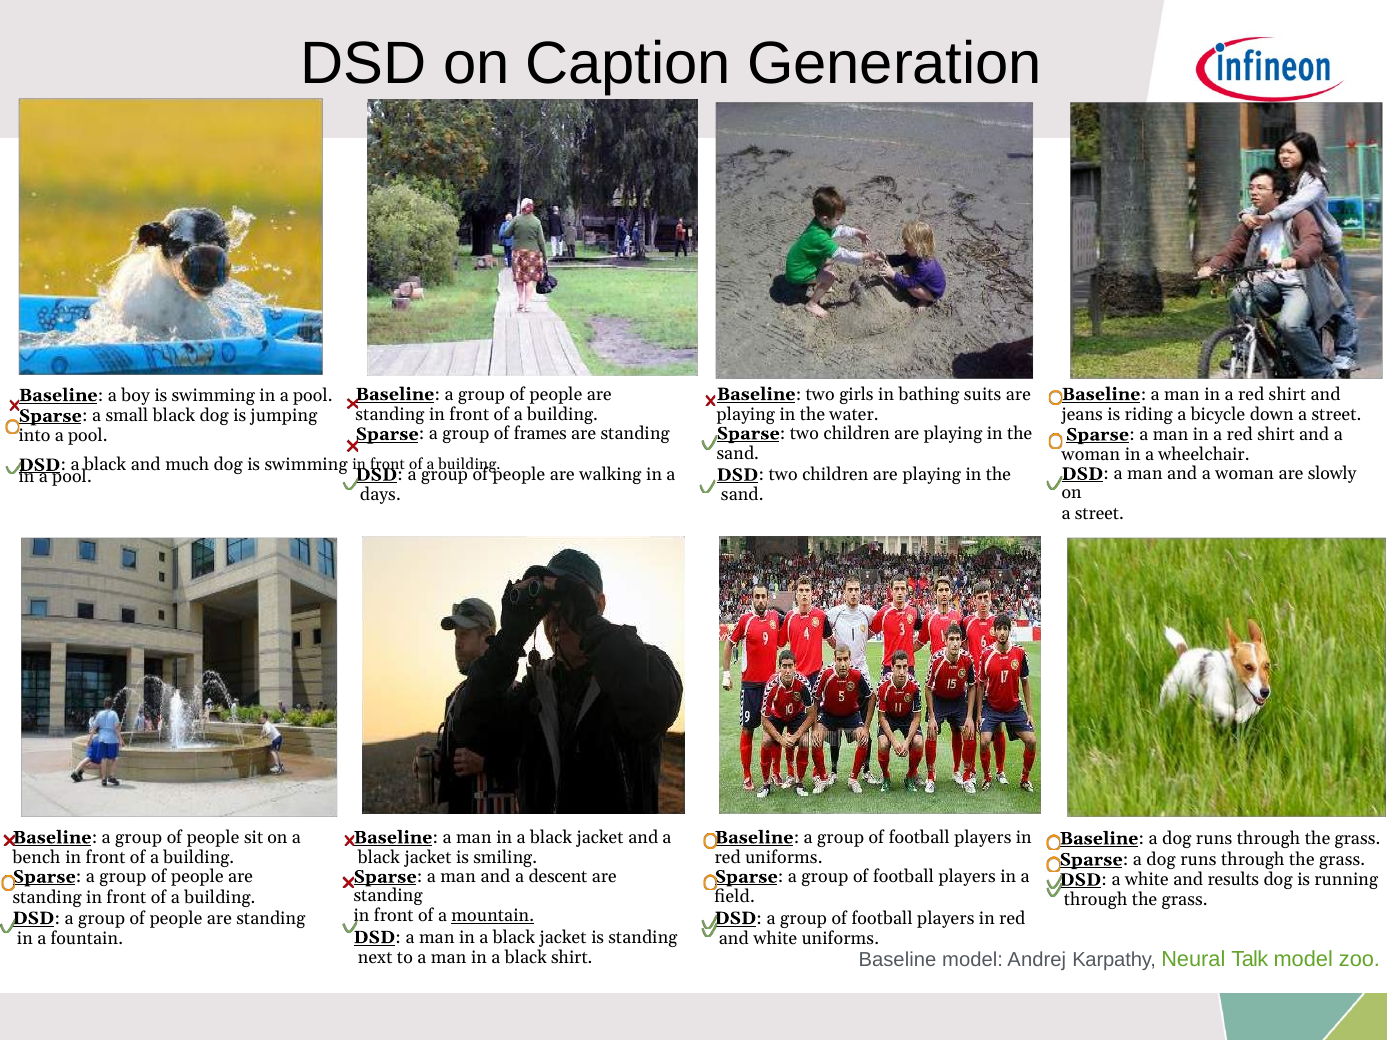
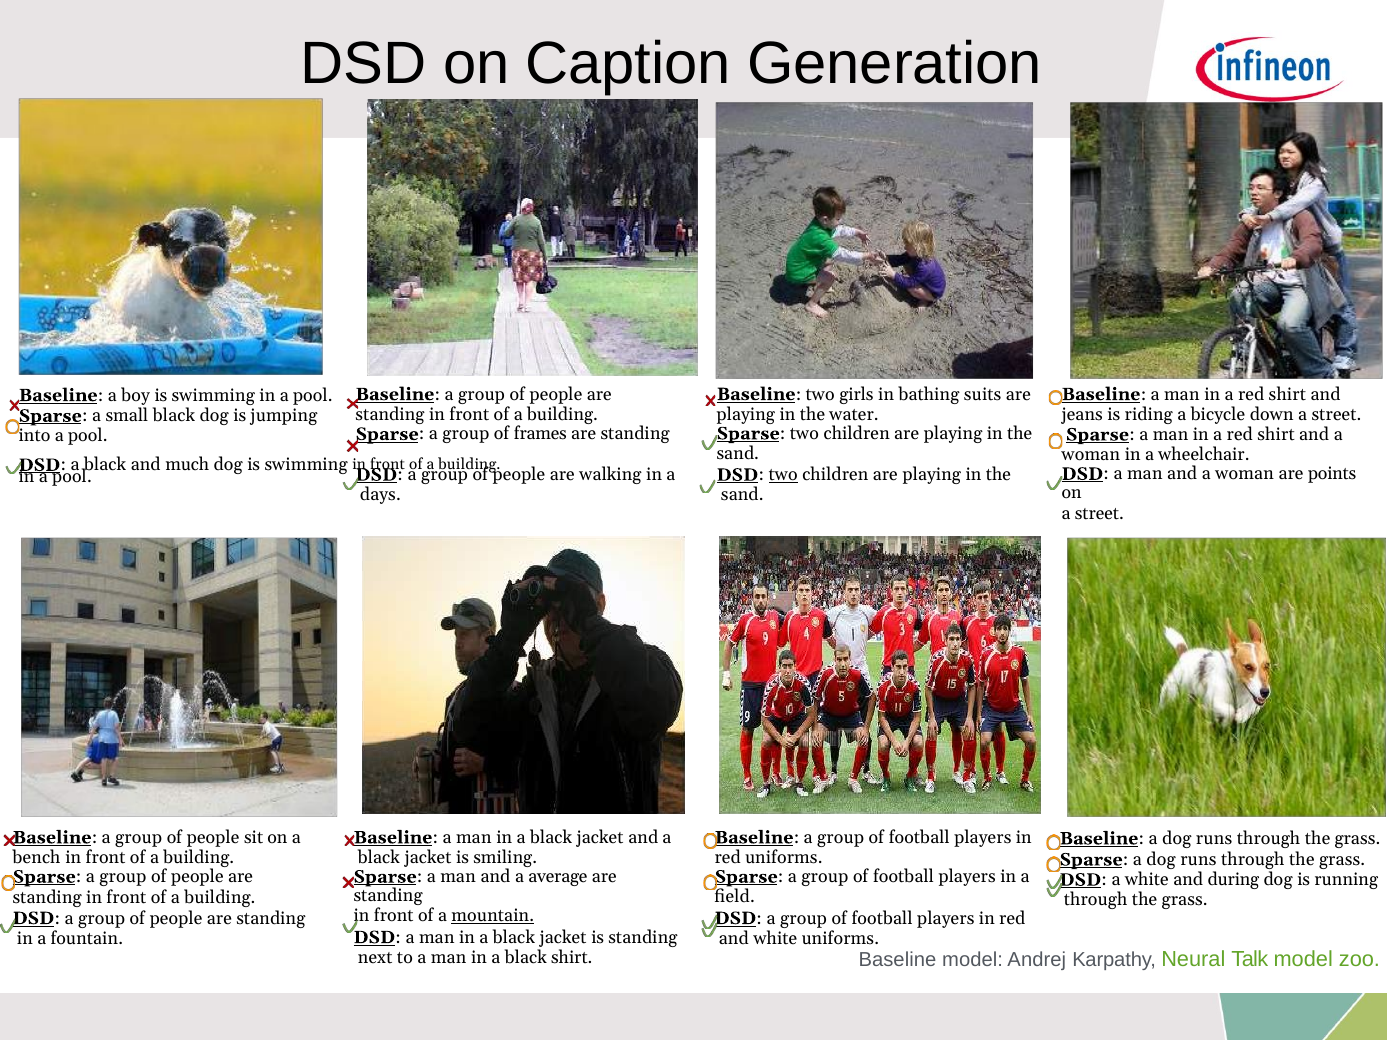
slowly: slowly -> points (1332, 474)
two underline: none -> present (783, 475)
descent: descent -> average (558, 877)
results: results -> during (1233, 880)
